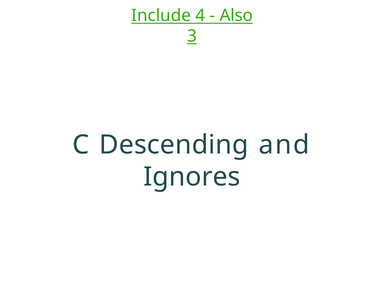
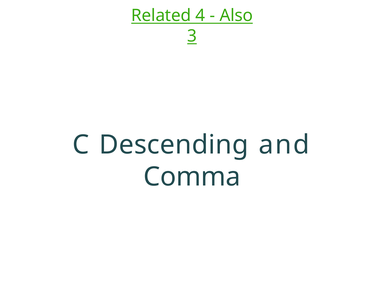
Include: Include -> Related (161, 15)
Ignores: Ignores -> Comma (192, 177)
